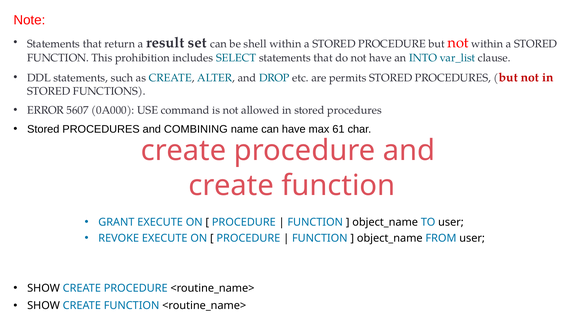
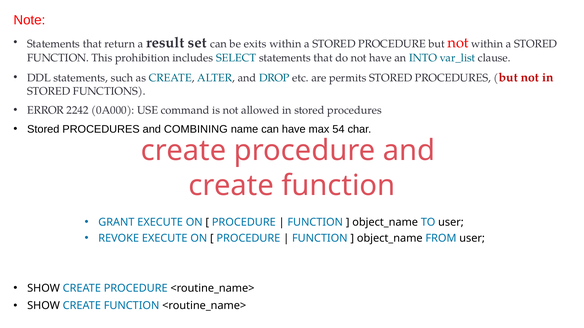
shell: shell -> exits (255, 44)
5607: 5607 -> 2242 (78, 110)
61: 61 -> 54 (338, 129)
